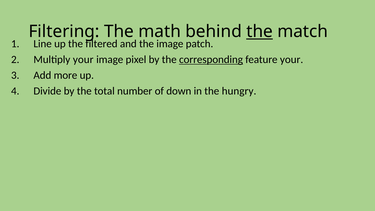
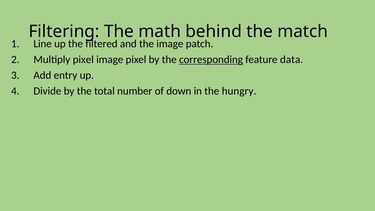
the underline: present -> none (260, 32)
Multiply your: your -> pixel (83, 60)
feature your: your -> data (292, 60)
more: more -> entry (65, 75)
